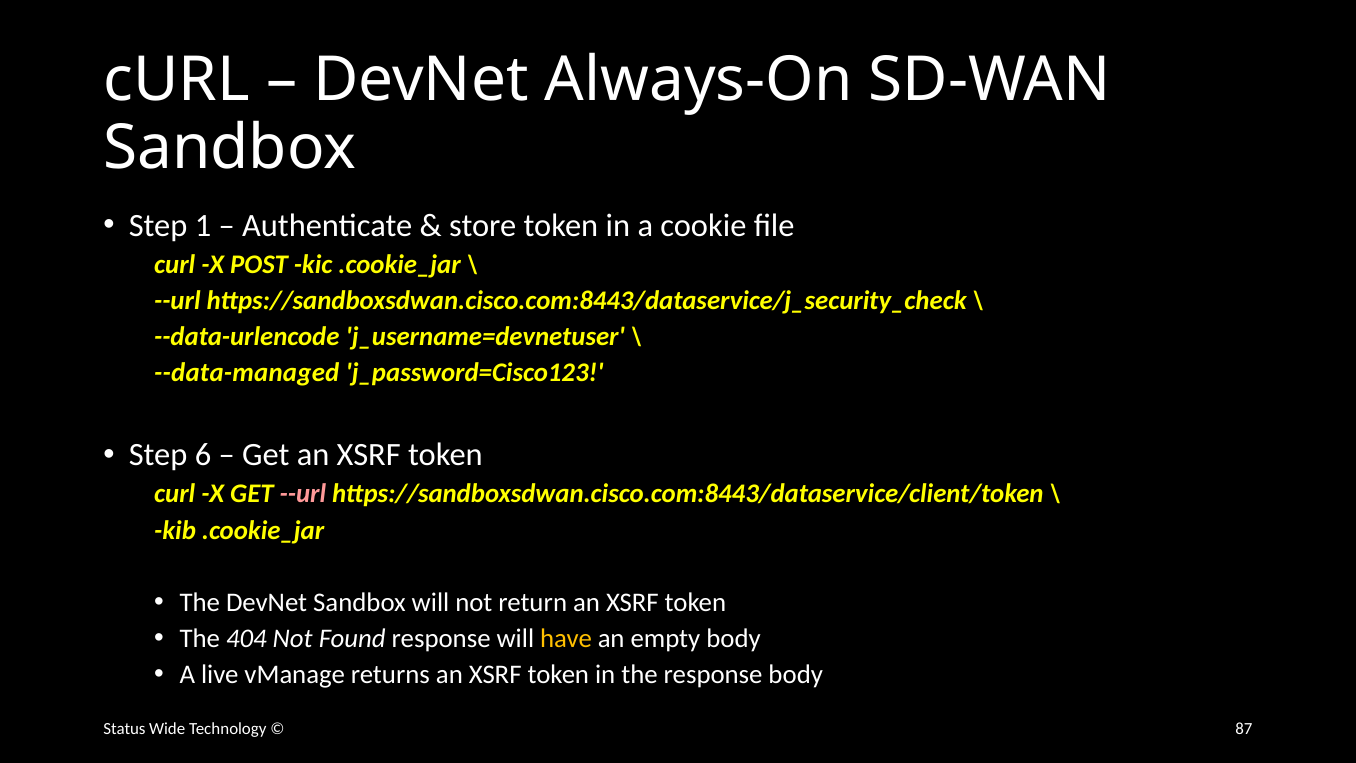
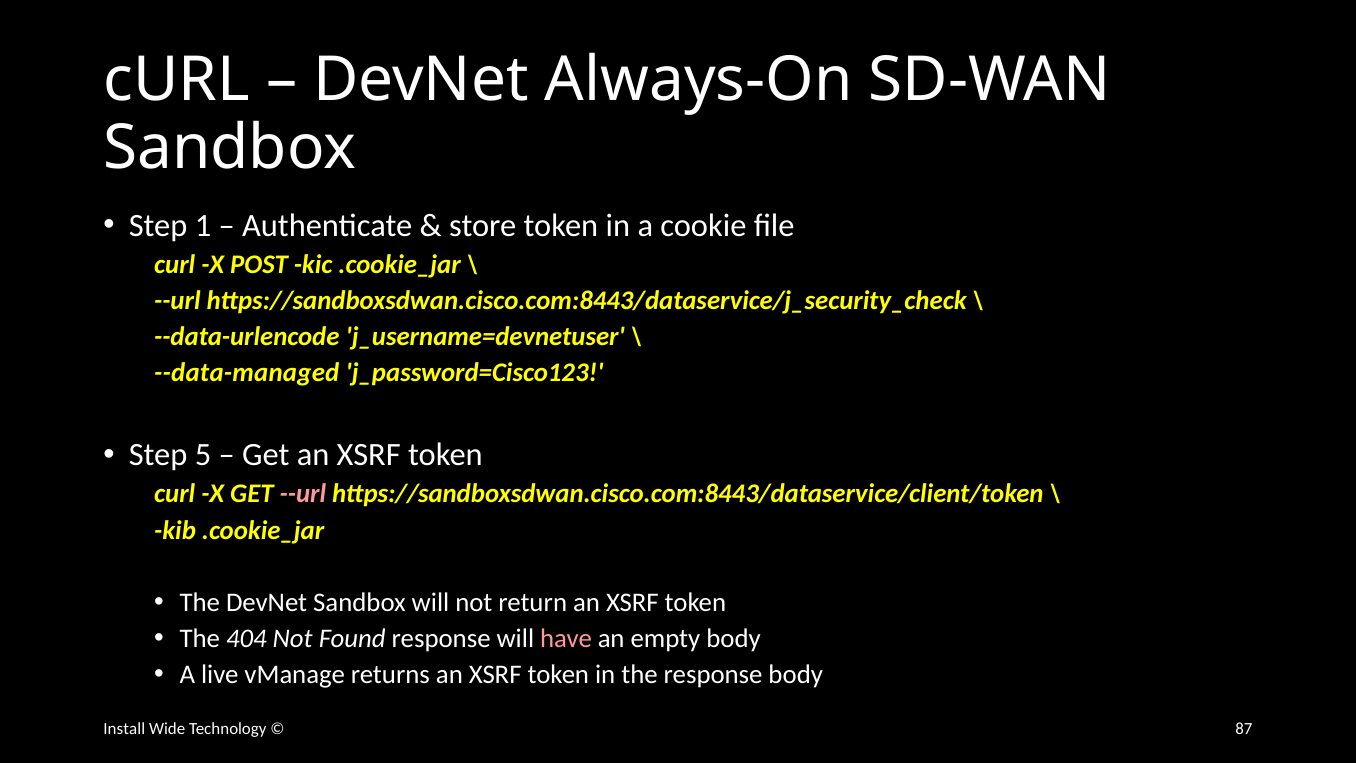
6: 6 -> 5 (203, 455)
have colour: yellow -> pink (566, 638)
Status: Status -> Install (124, 728)
